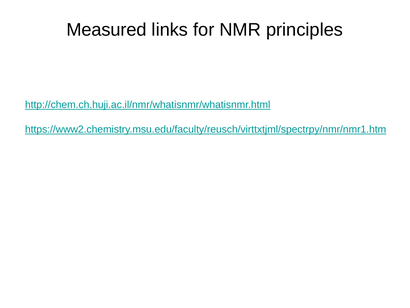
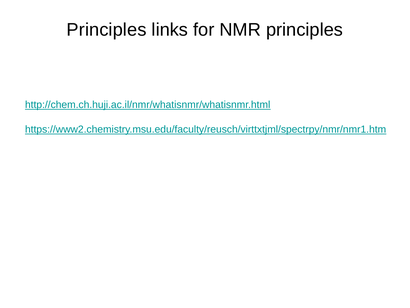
Measured: Measured -> Principles (107, 30)
